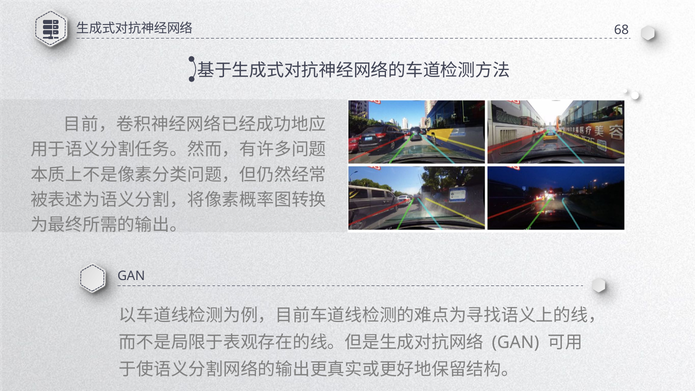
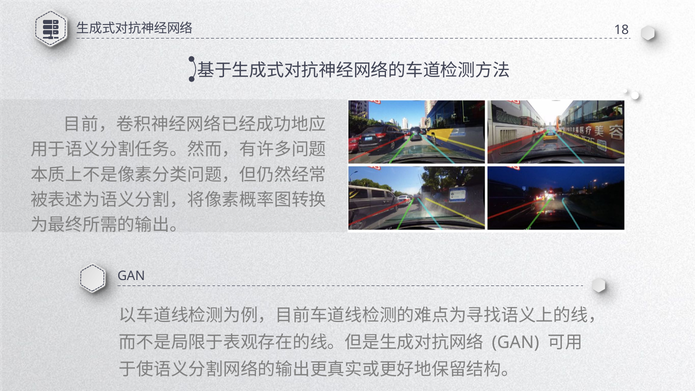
68: 68 -> 18 (621, 30)
